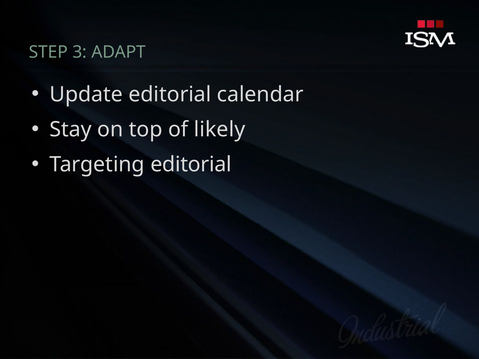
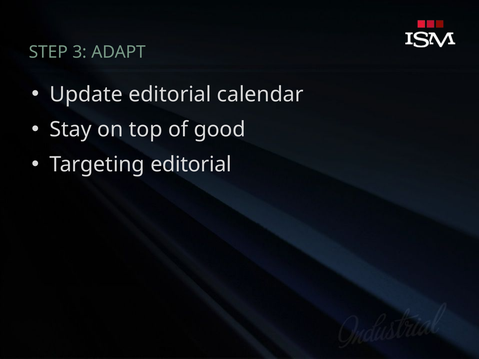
likely: likely -> good (220, 130)
